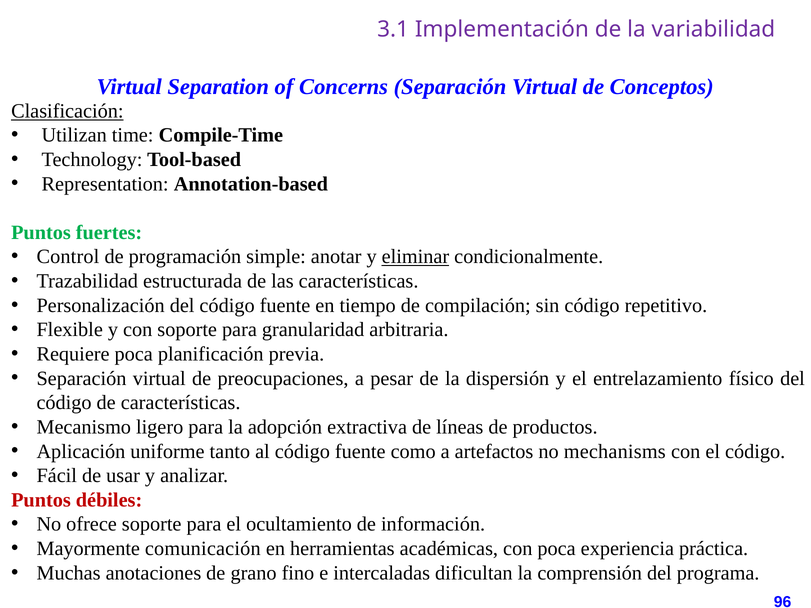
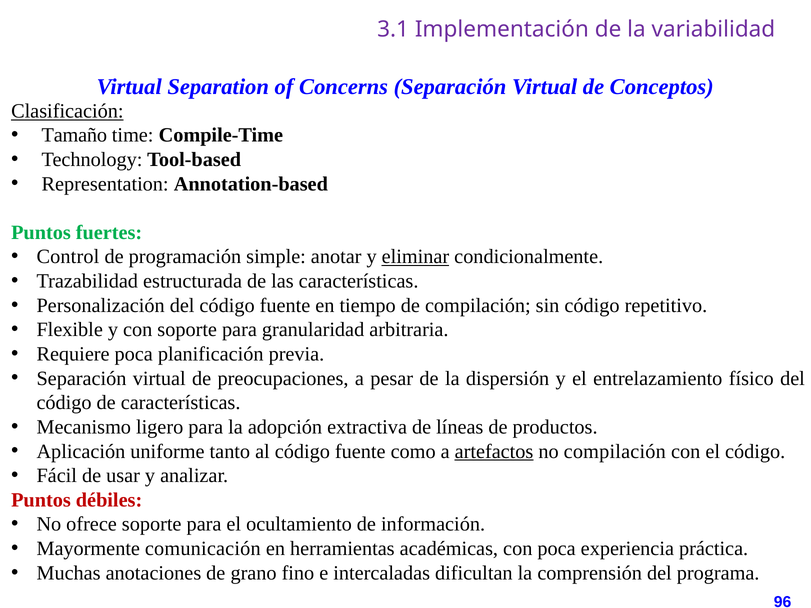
Utilizan: Utilizan -> Tamaño (74, 135)
artefactos underline: none -> present (494, 452)
no mechanisms: mechanisms -> compilación (615, 452)
